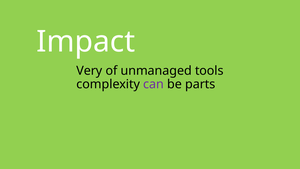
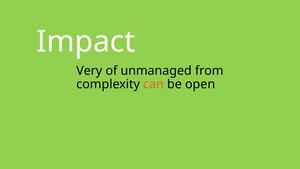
tools: tools -> from (209, 71)
can colour: purple -> orange (154, 84)
parts: parts -> open (200, 84)
